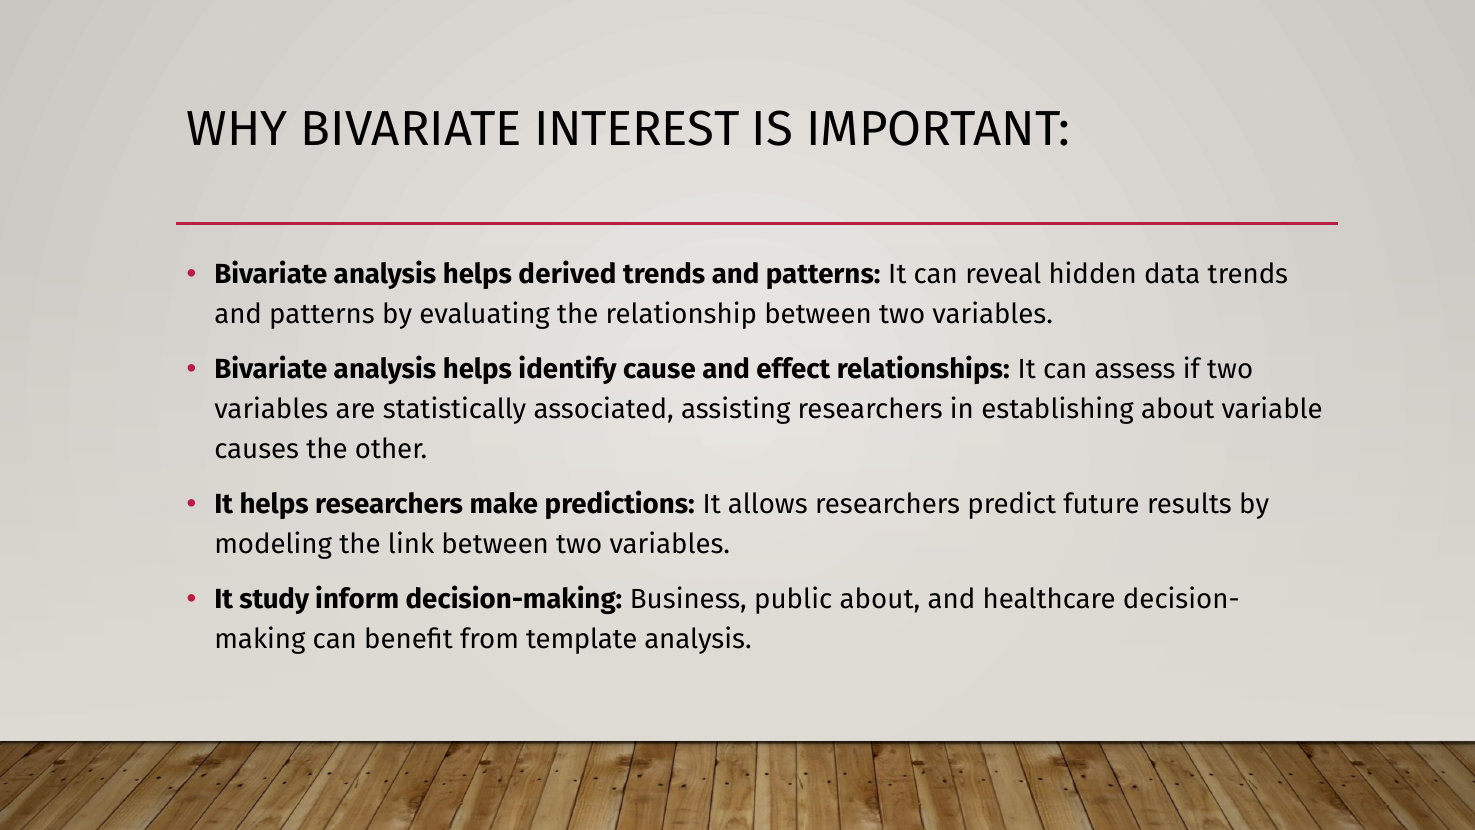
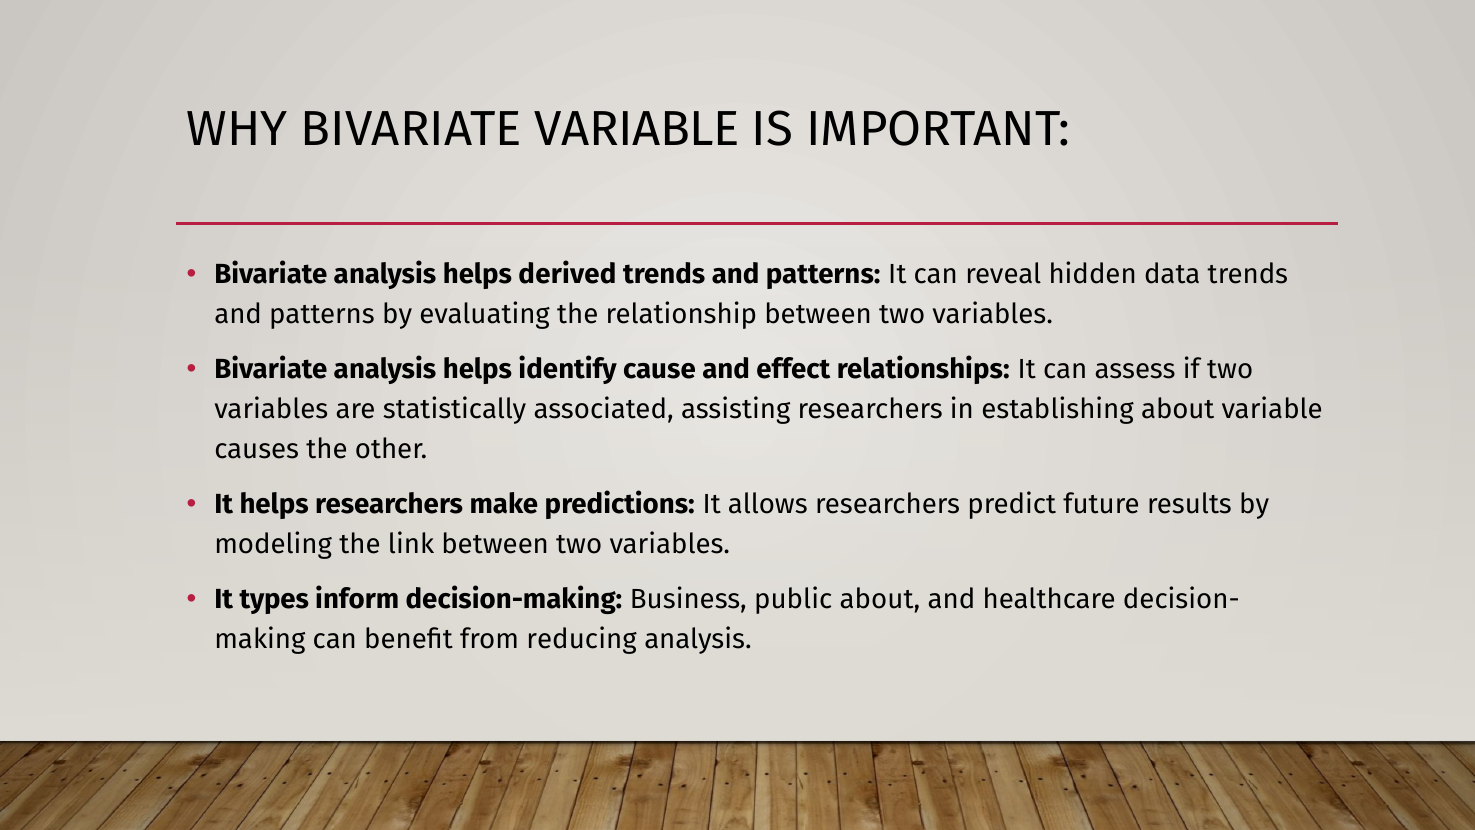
BIVARIATE INTEREST: INTEREST -> VARIABLE (637, 129)
study: study -> types (274, 599)
template: template -> reducing (582, 639)
